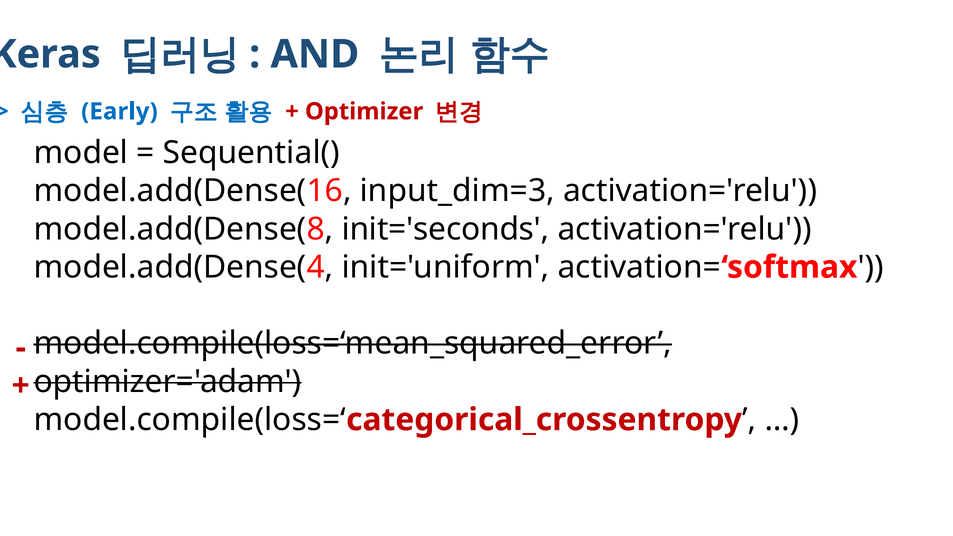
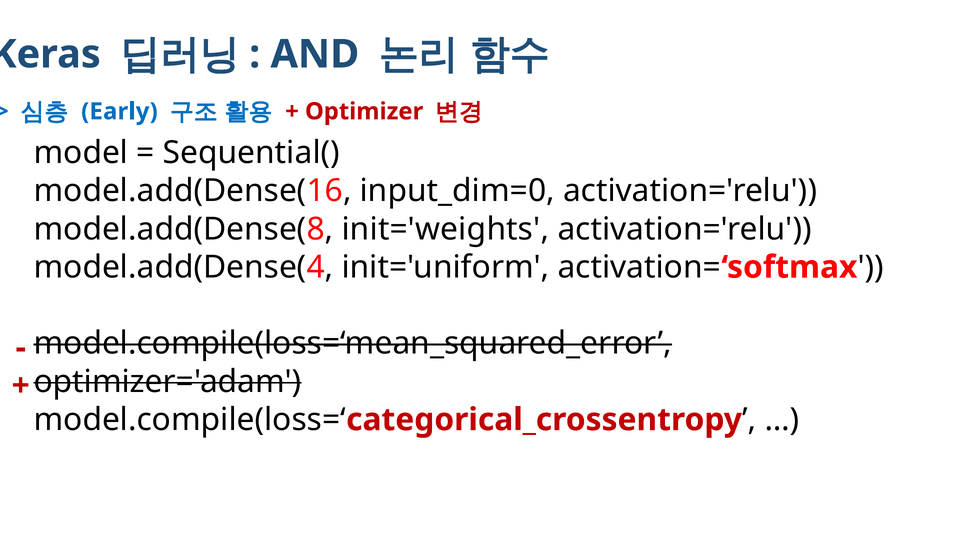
input_dim=3: input_dim=3 -> input_dim=0 (457, 191)
init='seconds: init='seconds -> init='weights (445, 229)
